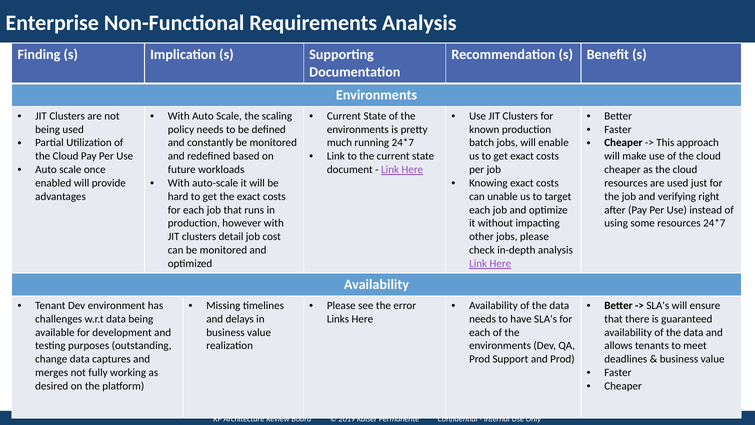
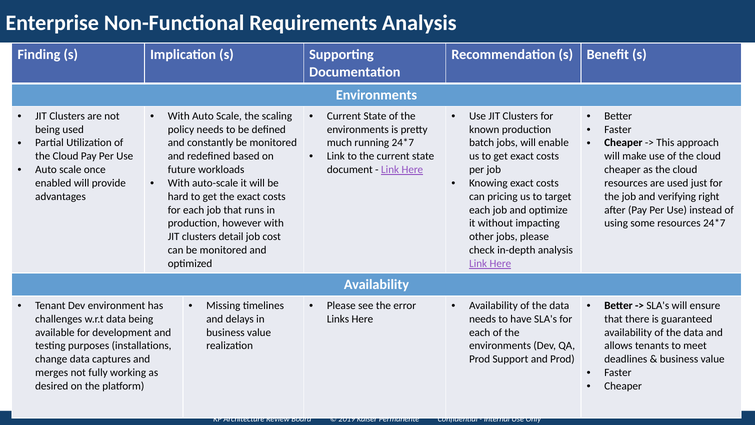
unable: unable -> pricing (502, 196)
outstanding: outstanding -> installations (142, 346)
